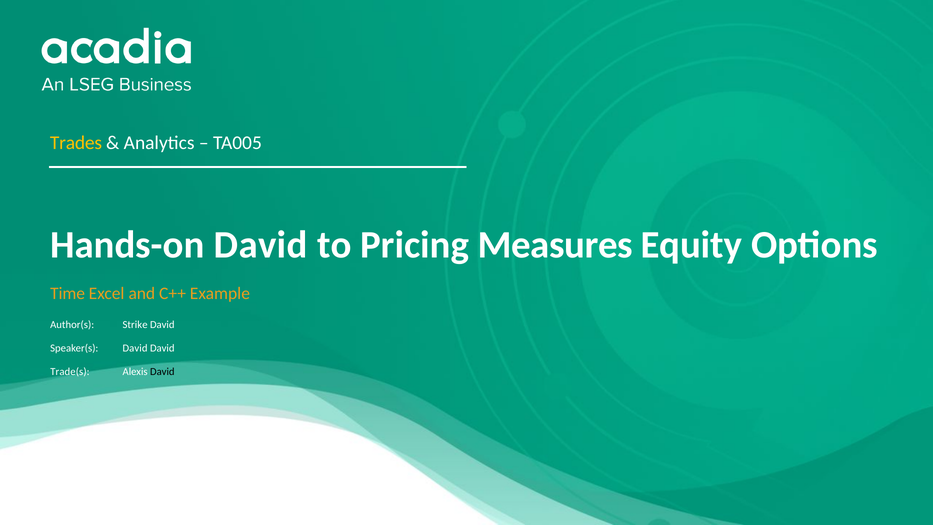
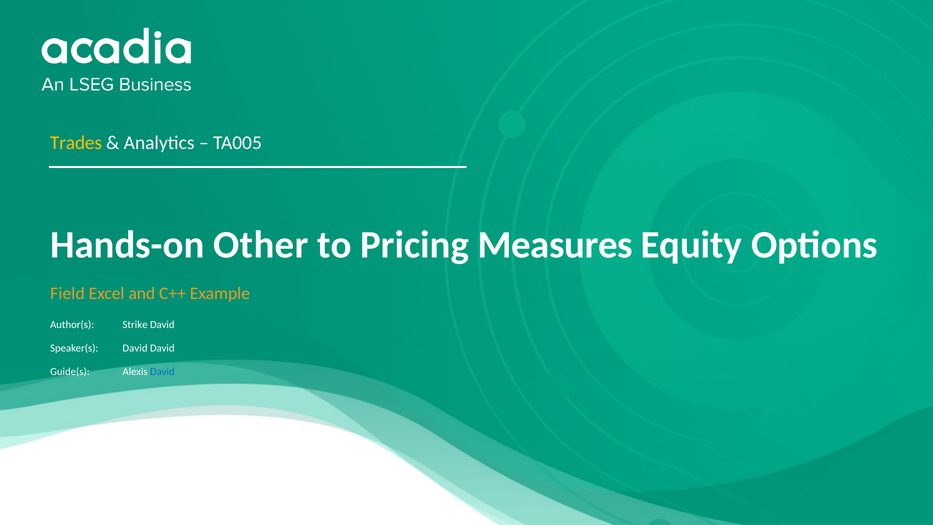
Hands-on David: David -> Other (261, 245)
Time: Time -> Field (67, 294)
Trade(s: Trade(s -> Guide(s (70, 372)
David colour: black -> blue (162, 372)
